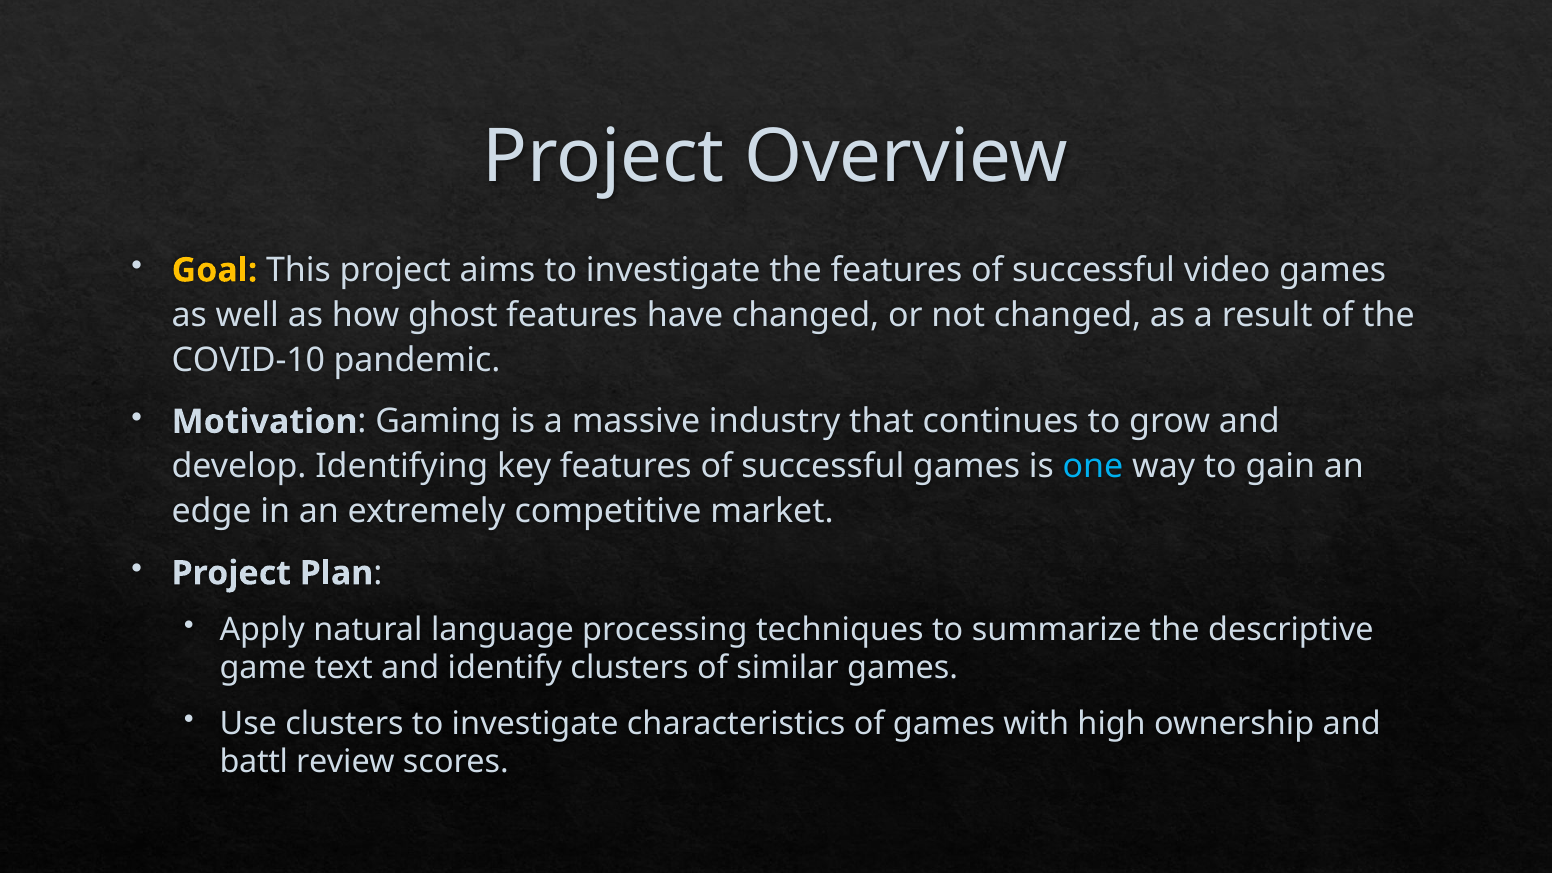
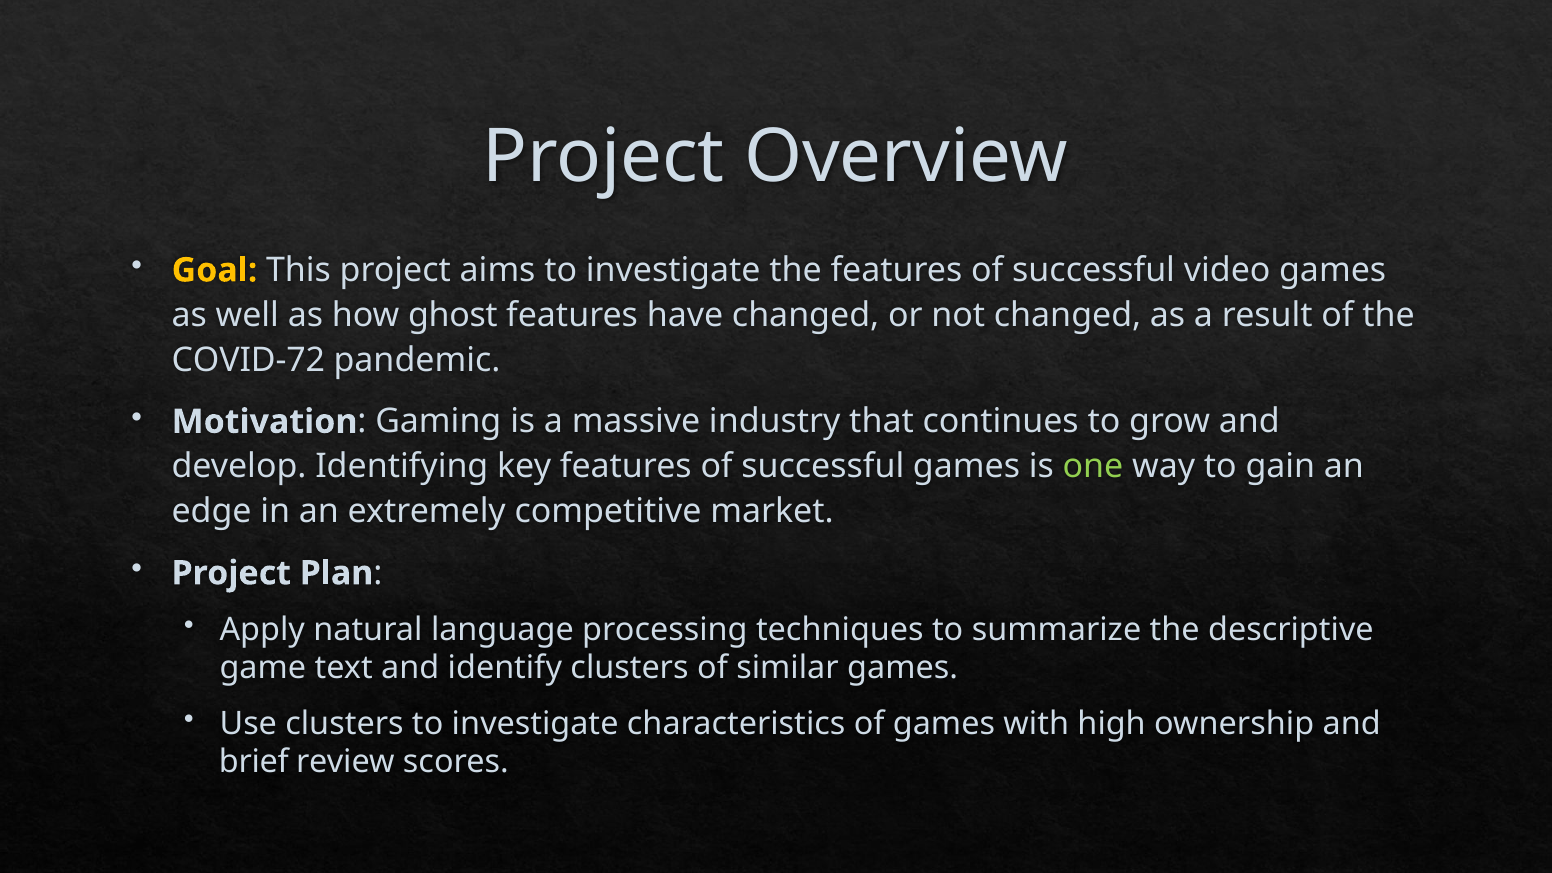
COVID-10: COVID-10 -> COVID-72 (248, 360)
one colour: light blue -> light green (1093, 466)
battl: battl -> brief (254, 762)
